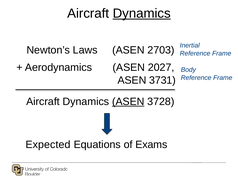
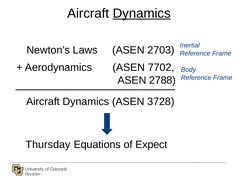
2027: 2027 -> 7702 (161, 67)
3731: 3731 -> 2788 (162, 80)
ASEN underline: present -> none (128, 101)
Expected: Expected -> Thursday (48, 144)
Exams: Exams -> Expect (151, 144)
